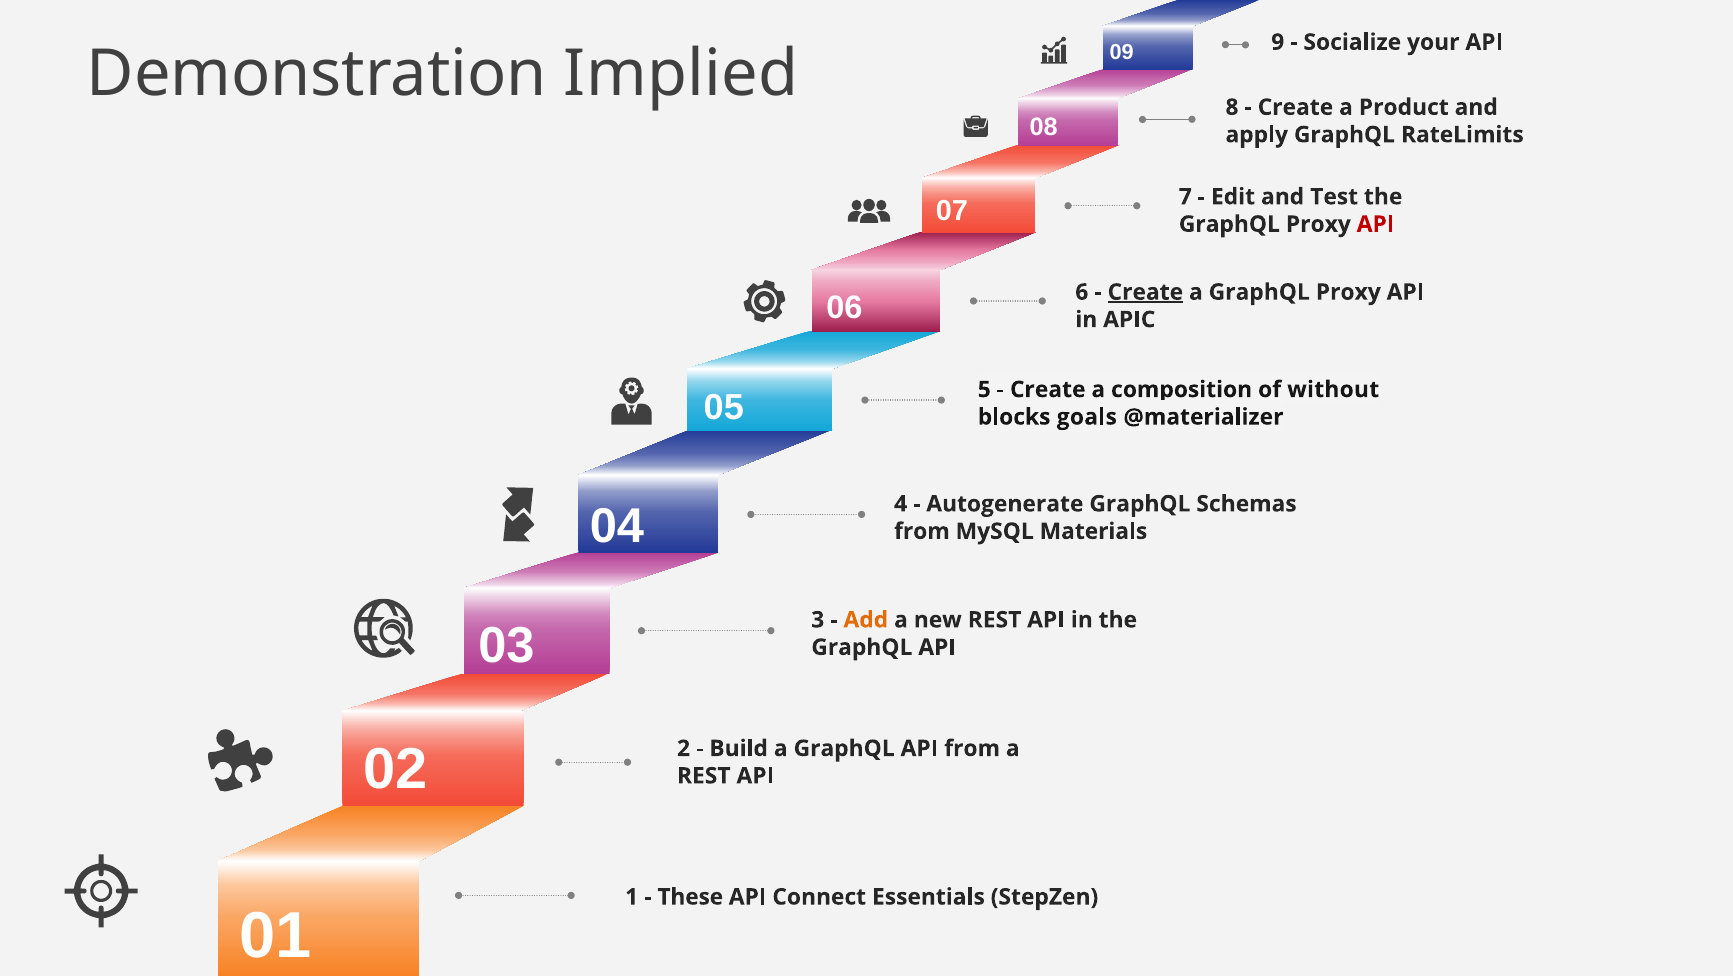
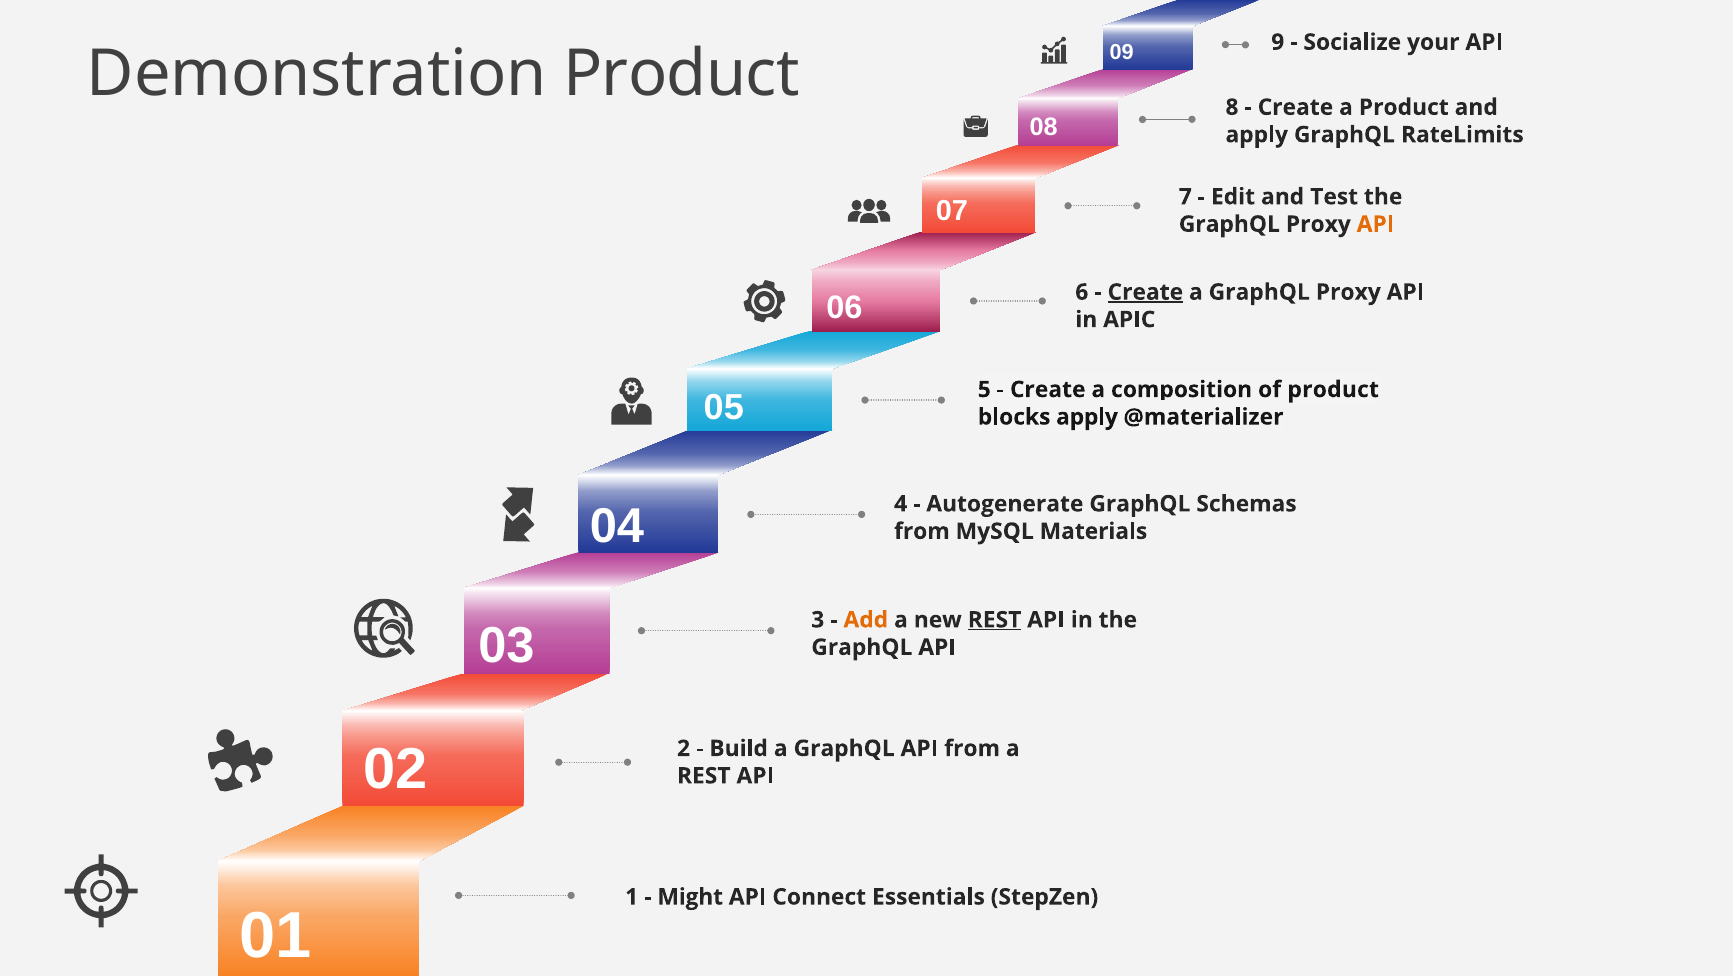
Demonstration Implied: Implied -> Product (681, 74)
API colour: red -> orange (1376, 224)
without: without -> product (1333, 389)
blocks goals: goals -> apply (1087, 417)
REST underline: none -> present (995, 620)
These: These -> Might (690, 897)
